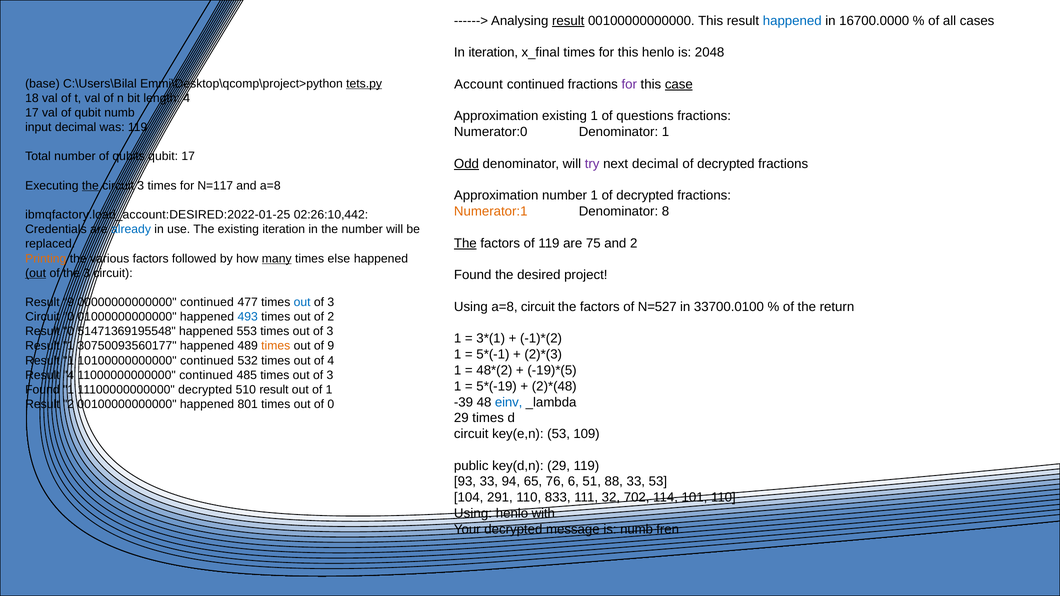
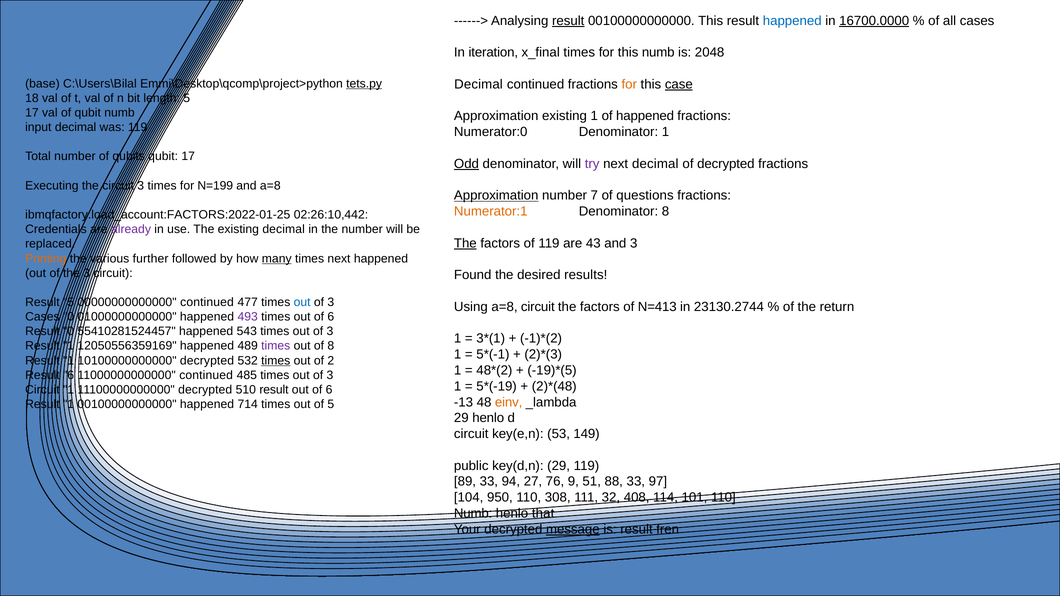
16700.0000 underline: none -> present (874, 21)
this henlo: henlo -> numb (658, 53)
Account: Account -> Decimal (479, 84)
for colour: purple -> orange (629, 84)
length 4: 4 -> 5 (187, 98)
of questions: questions -> happened (645, 116)
the underline: present -> none (90, 186)
N=117: N=117 -> N=199 (215, 186)
Approximation underline: none -> present (496, 196)
number 1: 1 -> 7 (594, 196)
decrypted: decrypted -> questions (645, 196)
ibmqfactory.load_account:DESIRED:2022-01-25: ibmqfactory.load_account:DESIRED:2022-01-25 -> ibmqfactory.load_account:FACTORS:2022-01-25 (158, 215)
already colour: blue -> purple (131, 229)
existing iteration: iteration -> decimal (284, 229)
75: 75 -> 43 (593, 243)
and 2: 2 -> 3 (634, 243)
various factors: factors -> further (151, 259)
times else: else -> next (339, 259)
out underline: present -> none (36, 273)
project: project -> results (586, 275)
Result 9: 9 -> 5 (69, 302)
N=527: N=527 -> N=413 (657, 307)
33700.0100: 33700.0100 -> 23130.2744 (729, 307)
Circuit: Circuit -> Cases (42, 317)
493 colour: blue -> purple (248, 317)
times out of 2: 2 -> 6 (331, 317)
51471369195548: 51471369195548 -> 55410281524457 (127, 332)
553: 553 -> 543 (247, 332)
30750093560177: 30750093560177 -> 12050556359169 (127, 346)
times colour: orange -> purple (276, 346)
of 9: 9 -> 8 (331, 346)
10100000000000 continued: continued -> decrypted (207, 361)
times underline: none -> present (276, 361)
of 4: 4 -> 2 (331, 361)
Result 4: 4 -> 6 (69, 375)
Found: Found -> Circuit (42, 390)
1: 1 -> 6 (329, 390)
-39: -39 -> -13 (464, 402)
einv colour: blue -> orange (509, 402)
2: 2 -> 1 (69, 404)
801: 801 -> 714 (248, 404)
of 0: 0 -> 5 (331, 404)
29 times: times -> henlo (488, 418)
109: 109 -> 149 (586, 434)
93: 93 -> 89 (465, 482)
65: 65 -> 27 (533, 482)
6: 6 -> 9 (573, 482)
33 53: 53 -> 97 (658, 482)
291: 291 -> 950 (500, 498)
833: 833 -> 308 (558, 498)
702: 702 -> 408 (637, 498)
Using: Using -> Numb (473, 514)
with: with -> that (543, 514)
message underline: none -> present (573, 530)
is numb: numb -> result (637, 530)
